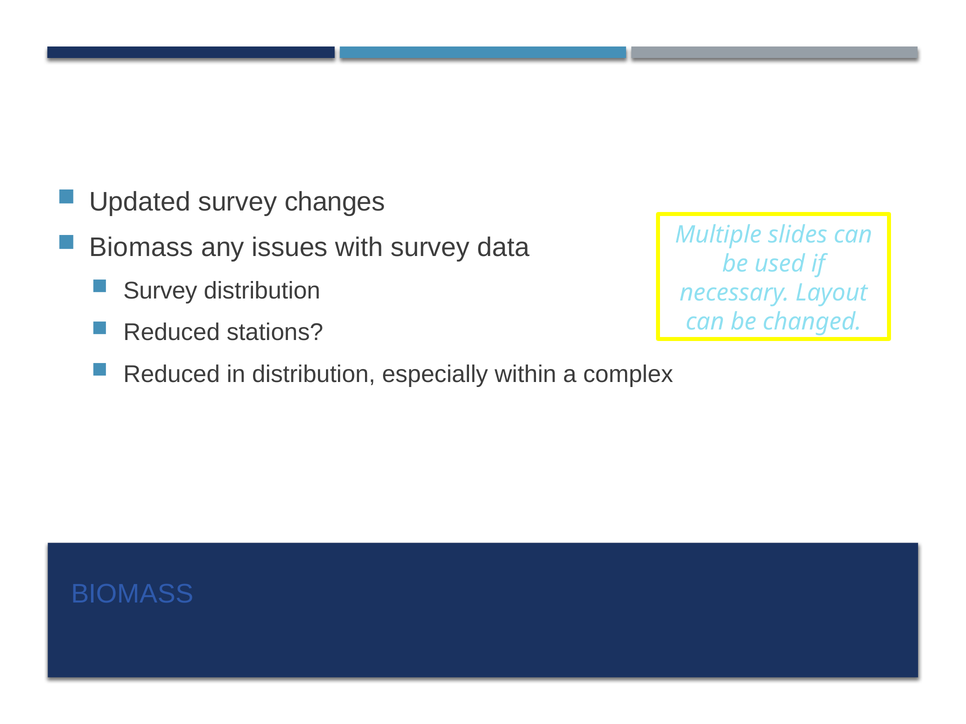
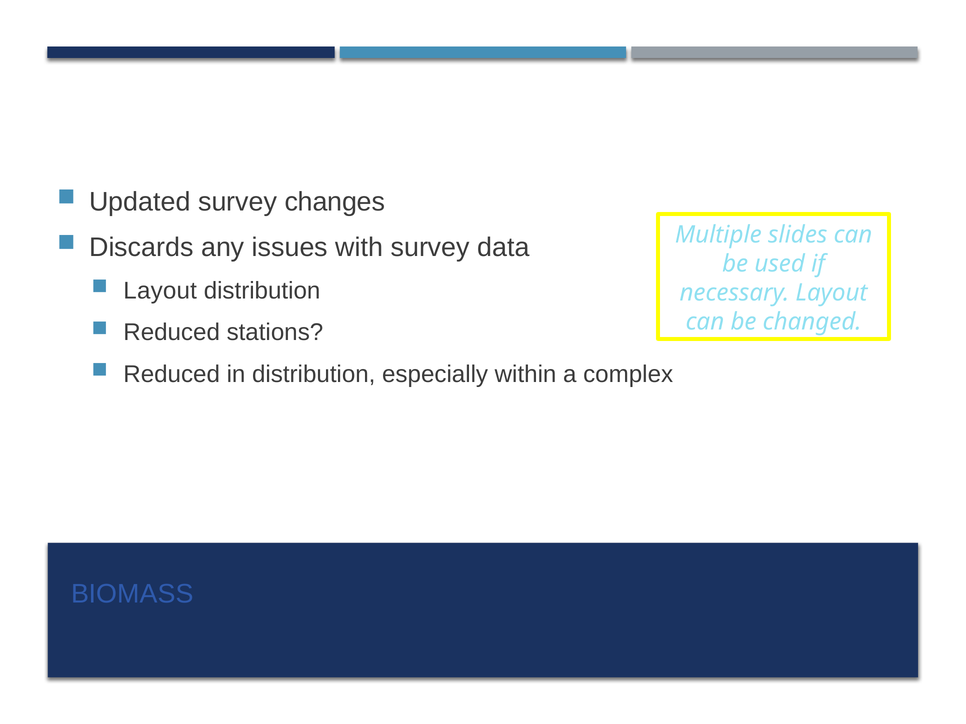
Biomass: Biomass -> Discards (141, 248)
Survey: Survey -> Layout (160, 291)
